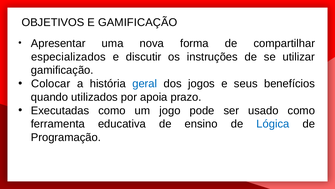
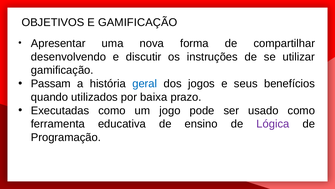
especializados: especializados -> desenvolvendo (68, 57)
Colocar: Colocar -> Passam (51, 83)
apoia: apoia -> baixa (154, 97)
Lógica colour: blue -> purple (273, 124)
